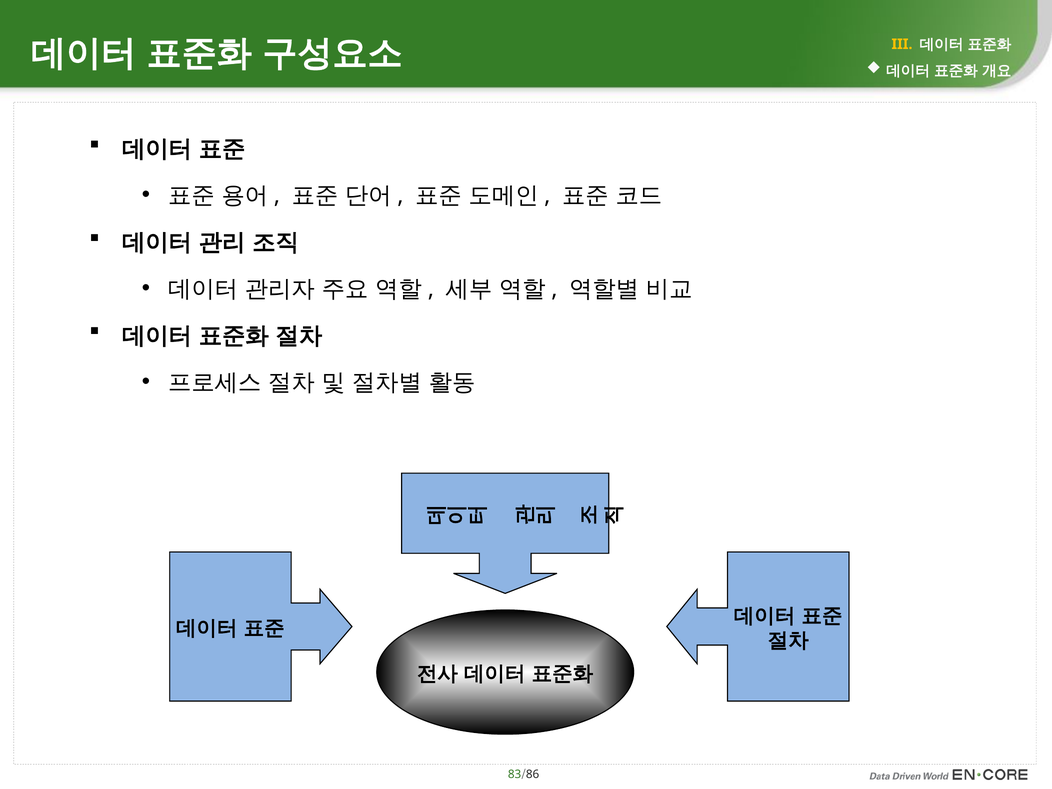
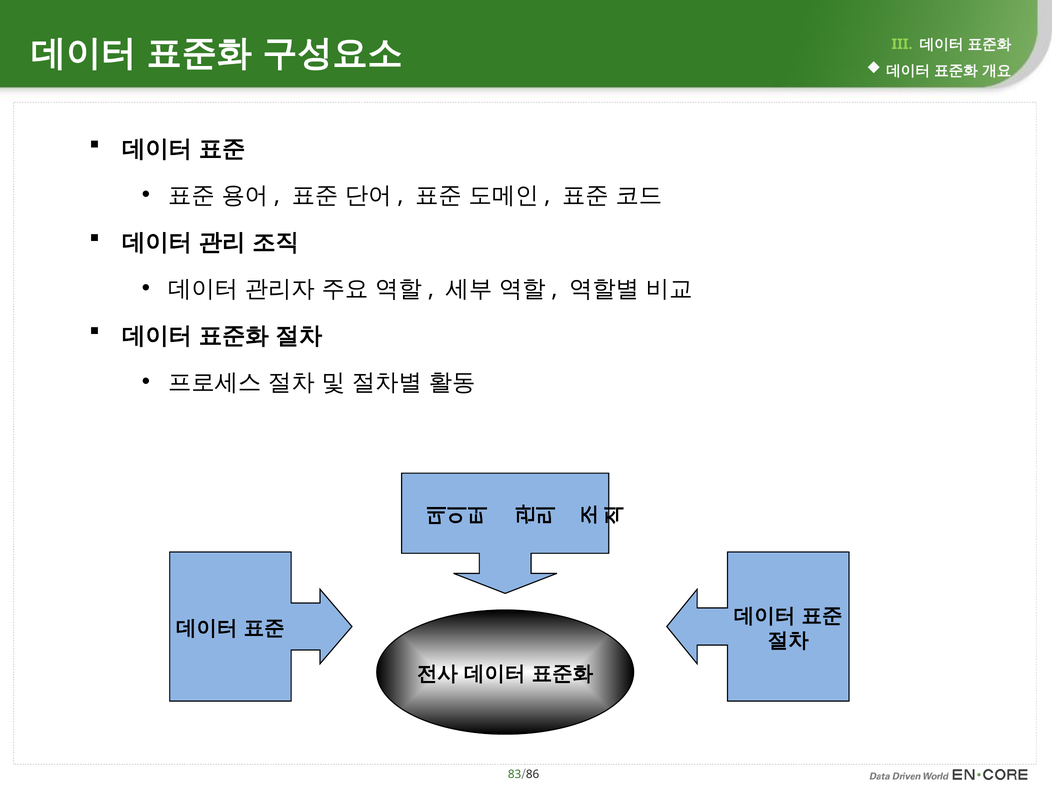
III colour: yellow -> light green (902, 44)
